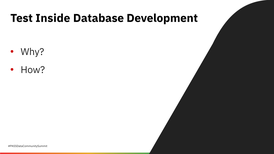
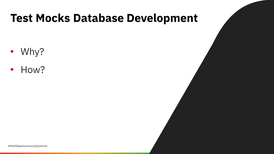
Inside: Inside -> Mocks (53, 18)
